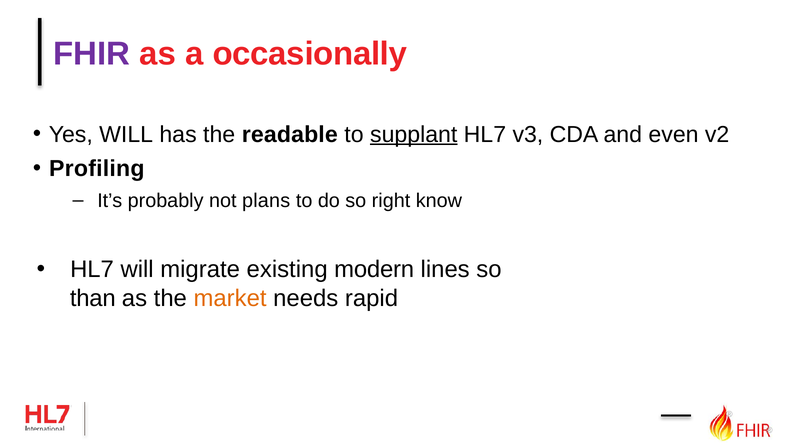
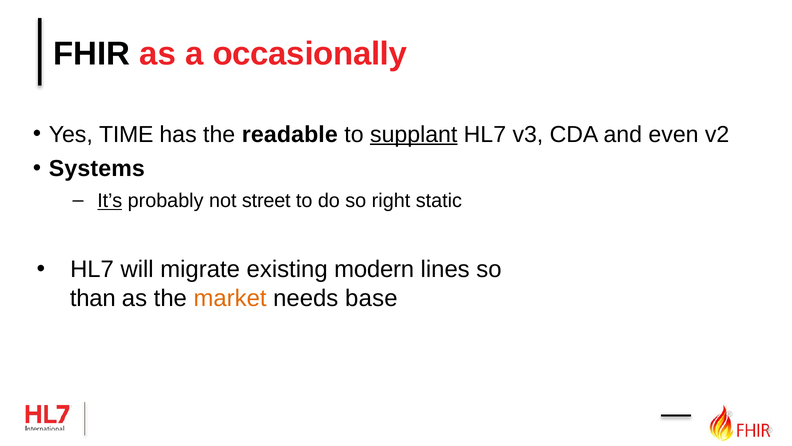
FHIR colour: purple -> black (92, 54)
Yes WILL: WILL -> TIME (126, 134)
Profiling: Profiling -> Systems (97, 169)
It’s underline: none -> present (110, 201)
plans: plans -> street (266, 201)
know: know -> static (439, 201)
rapid: rapid -> base (371, 298)
